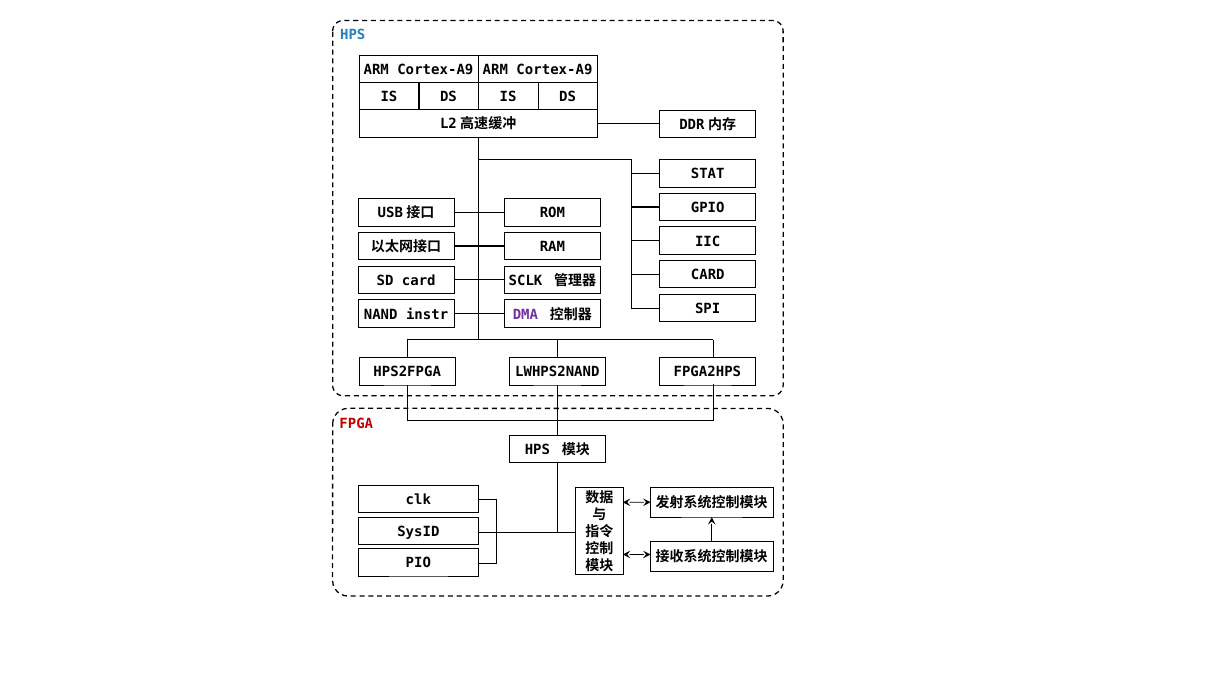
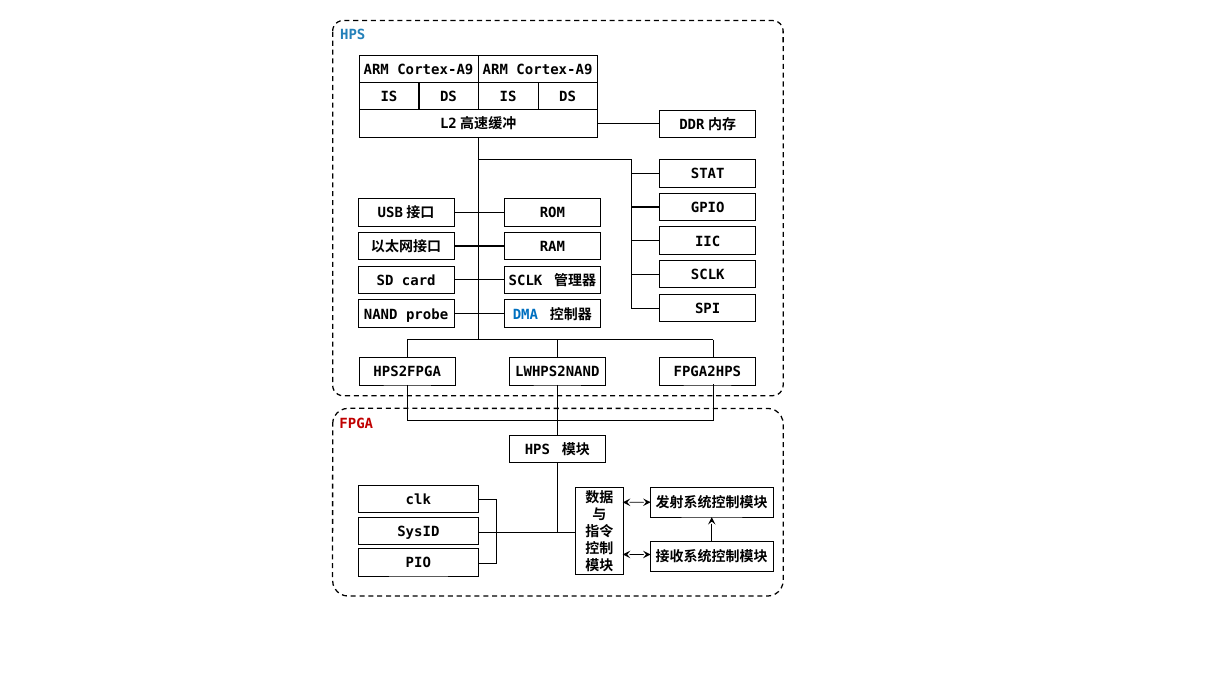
CARD: CARD -> SCLK (708, 275)
instr: instr -> probe (427, 314)
DMA colour: purple -> blue (525, 314)
